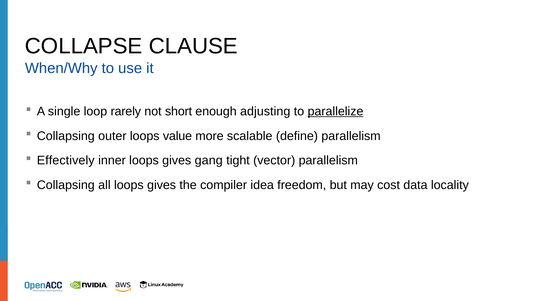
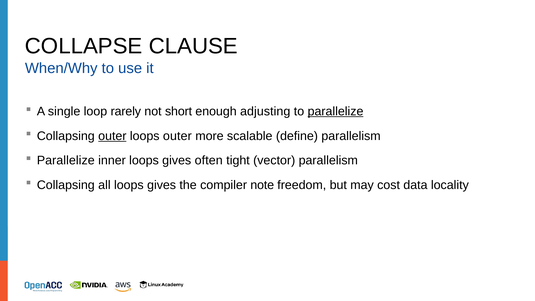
outer underline: none -> present (112, 136)
loops value: value -> outer (177, 136)
Effectively: Effectively -> Parallelize (66, 160)
gang: gang -> often (209, 160)
idea: idea -> note (262, 185)
